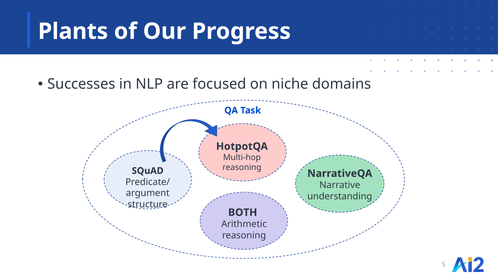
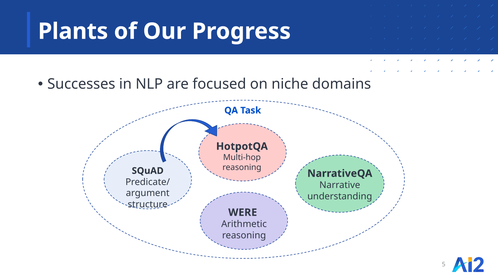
BOTH: BOTH -> WERE (243, 213)
